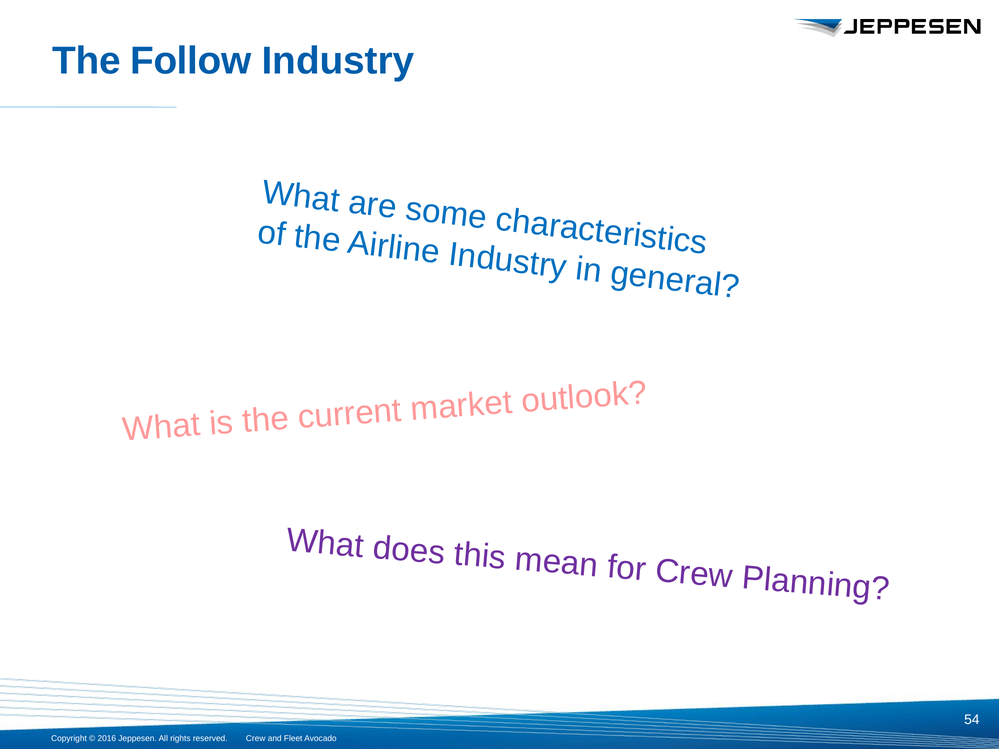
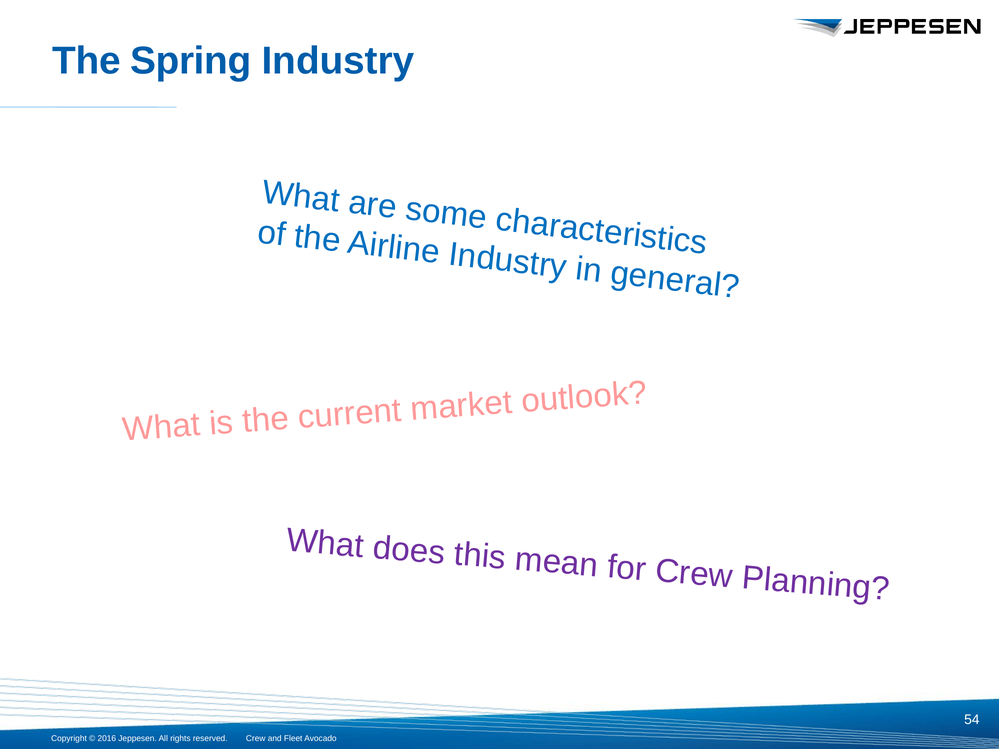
Follow: Follow -> Spring (191, 61)
